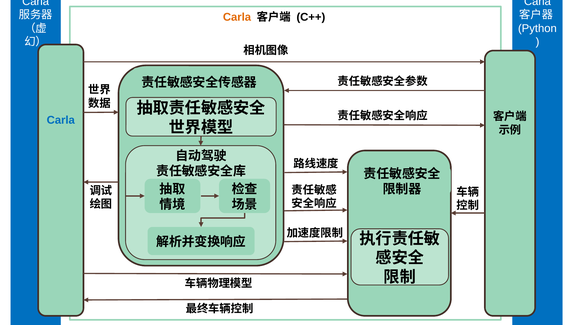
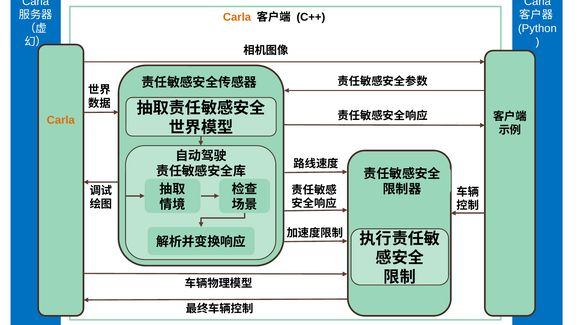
Carla colour: blue -> orange (61, 120)
